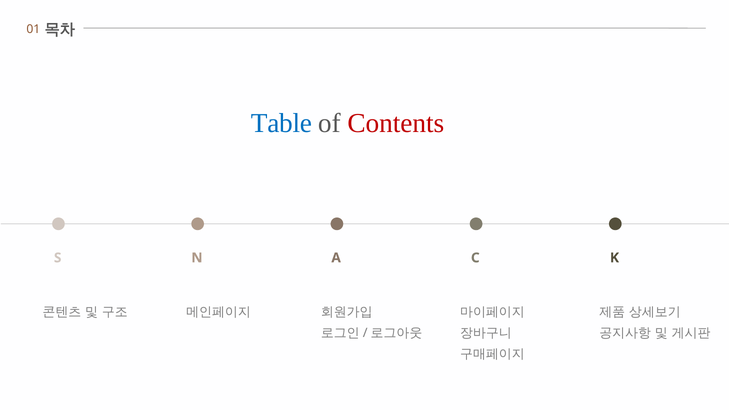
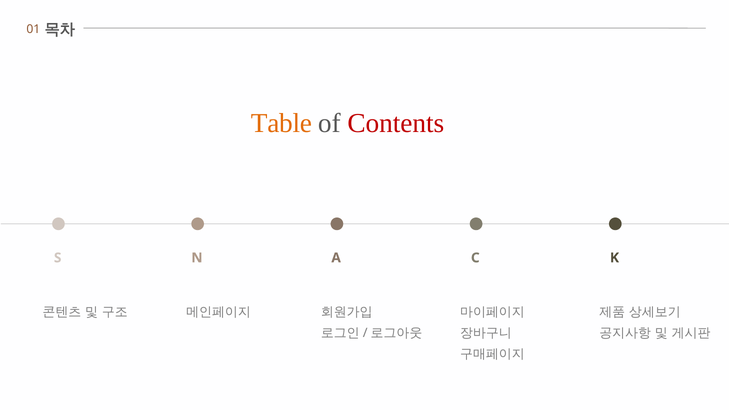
Table colour: blue -> orange (281, 123)
